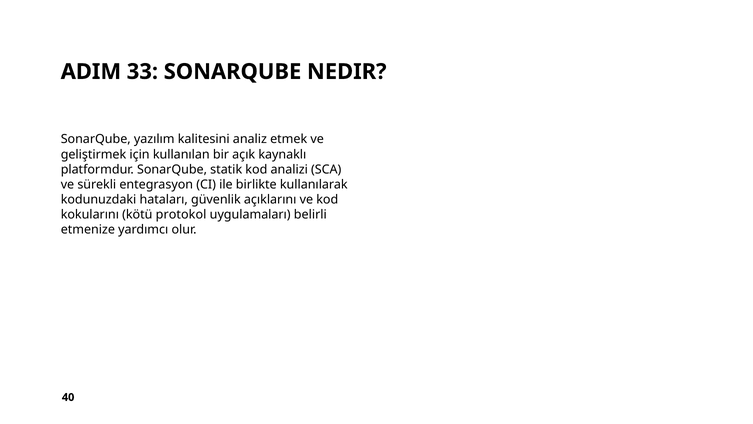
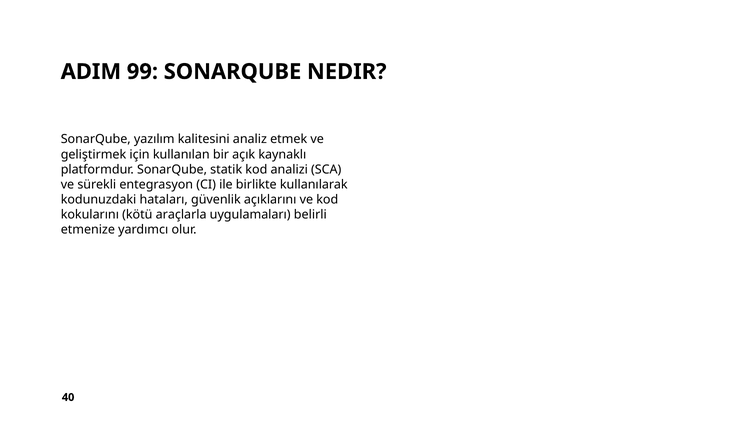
33: 33 -> 99 (142, 72)
protokol: protokol -> araçlarla (181, 214)
